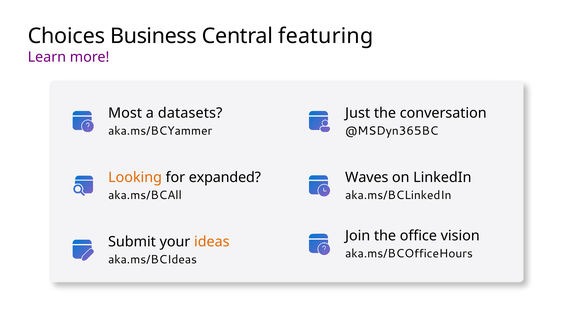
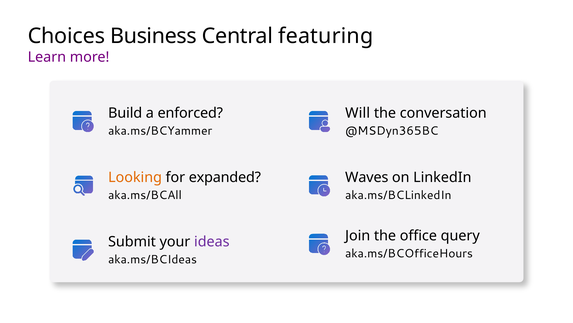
Most: Most -> Build (125, 113)
datasets: datasets -> enforced (190, 113)
Just: Just -> Will (358, 113)
vision: vision -> query (460, 235)
ideas colour: orange -> purple (212, 241)
